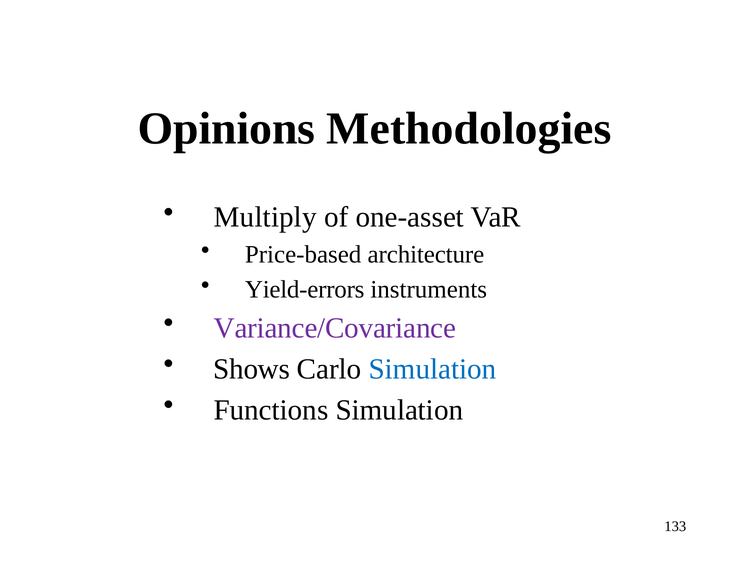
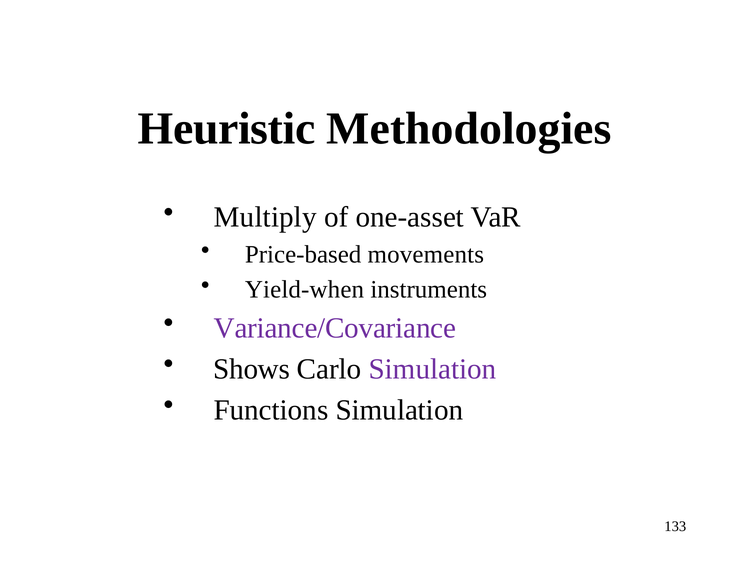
Opinions: Opinions -> Heuristic (227, 128)
architecture: architecture -> movements (426, 254)
Yield-errors: Yield-errors -> Yield-when (305, 289)
Simulation colour: blue -> purple (433, 369)
